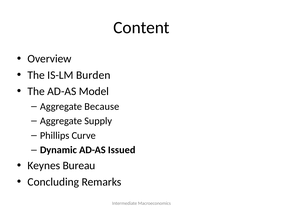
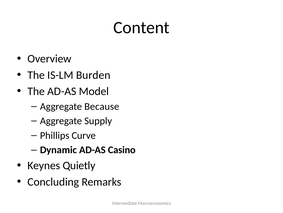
Issued: Issued -> Casino (122, 149)
Bureau: Bureau -> Quietly (79, 165)
